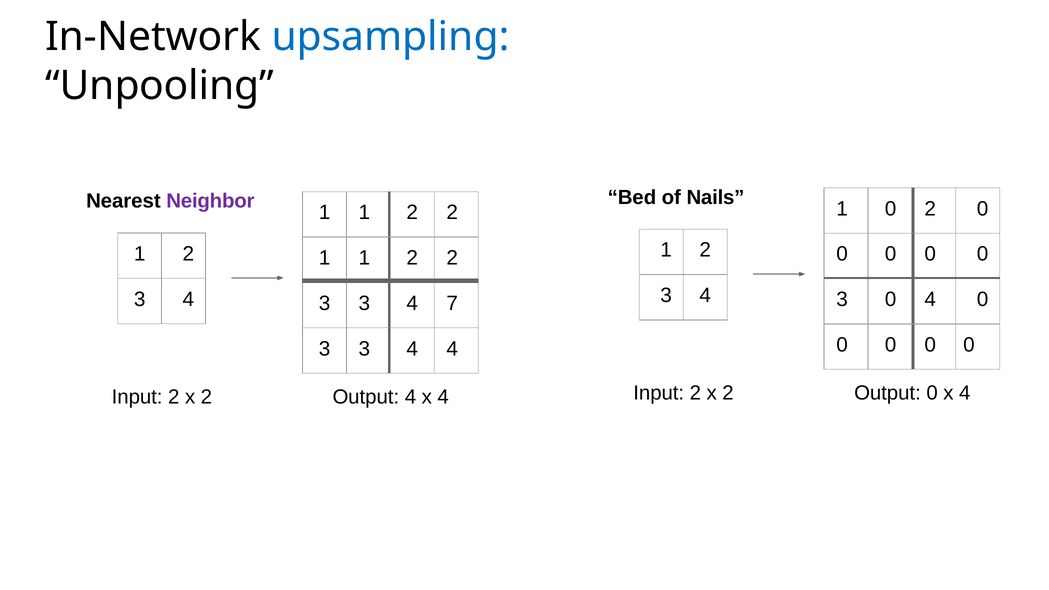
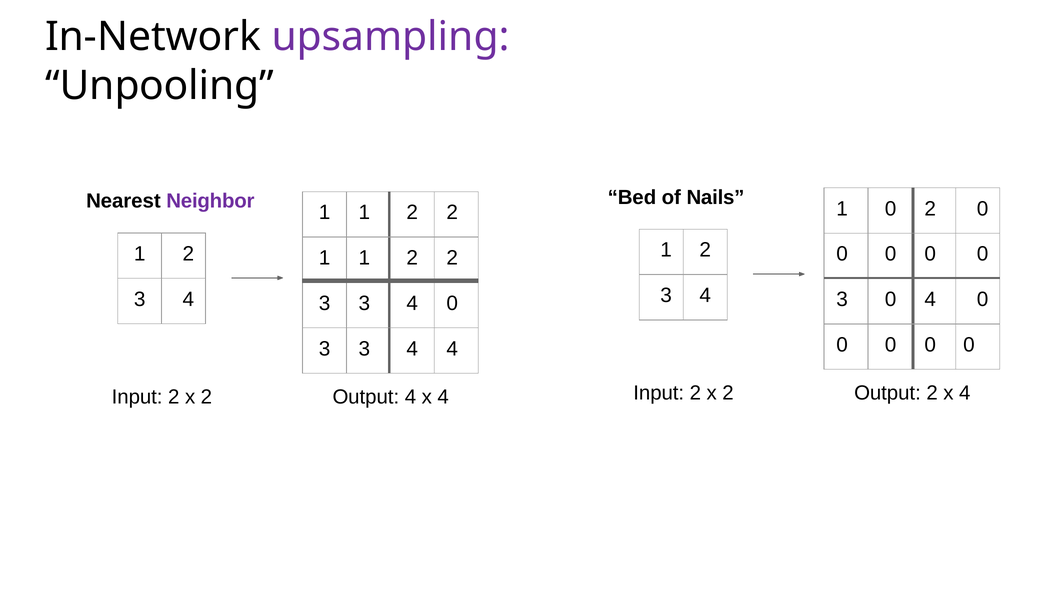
upsampling colour: blue -> purple (391, 37)
3 4 7: 7 -> 0 (452, 303)
Output 0: 0 -> 2 (932, 393)
